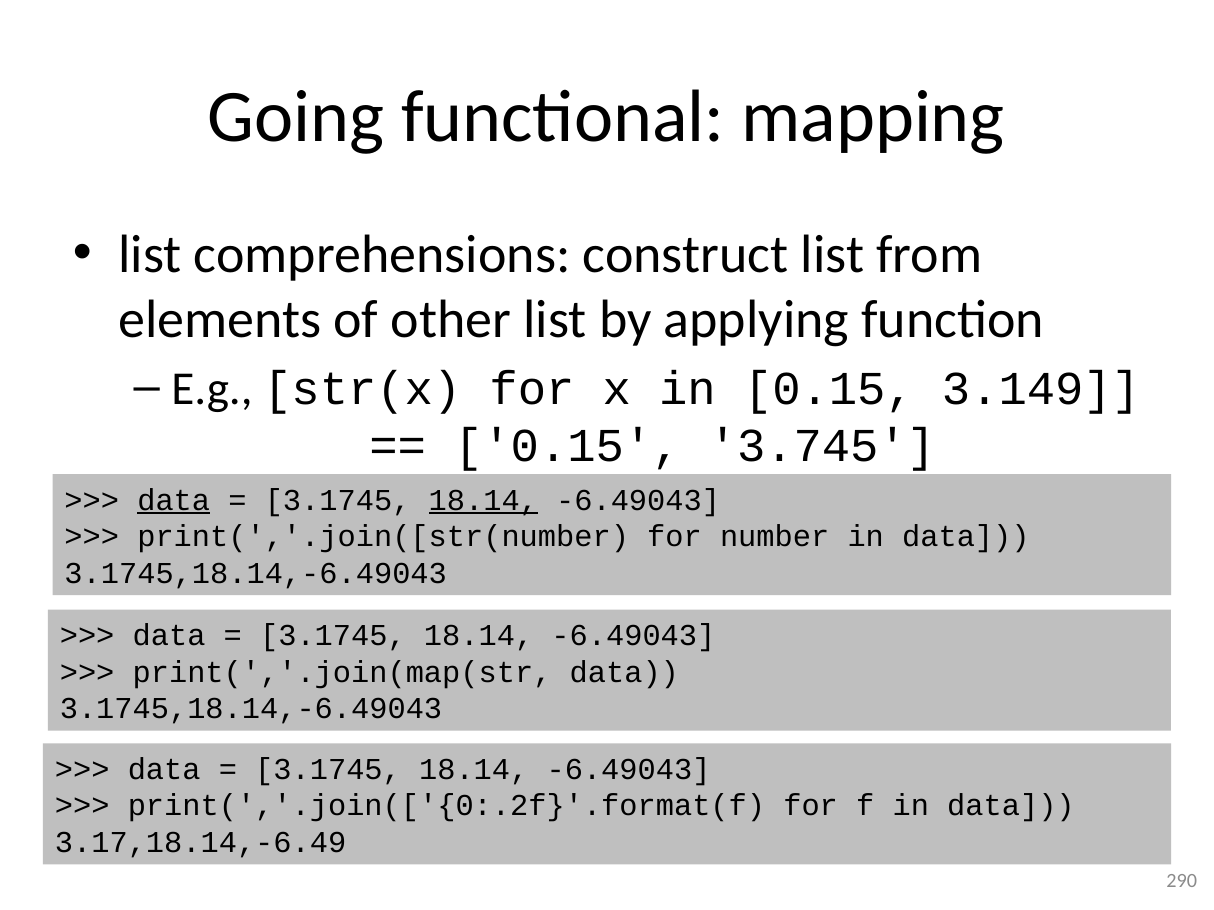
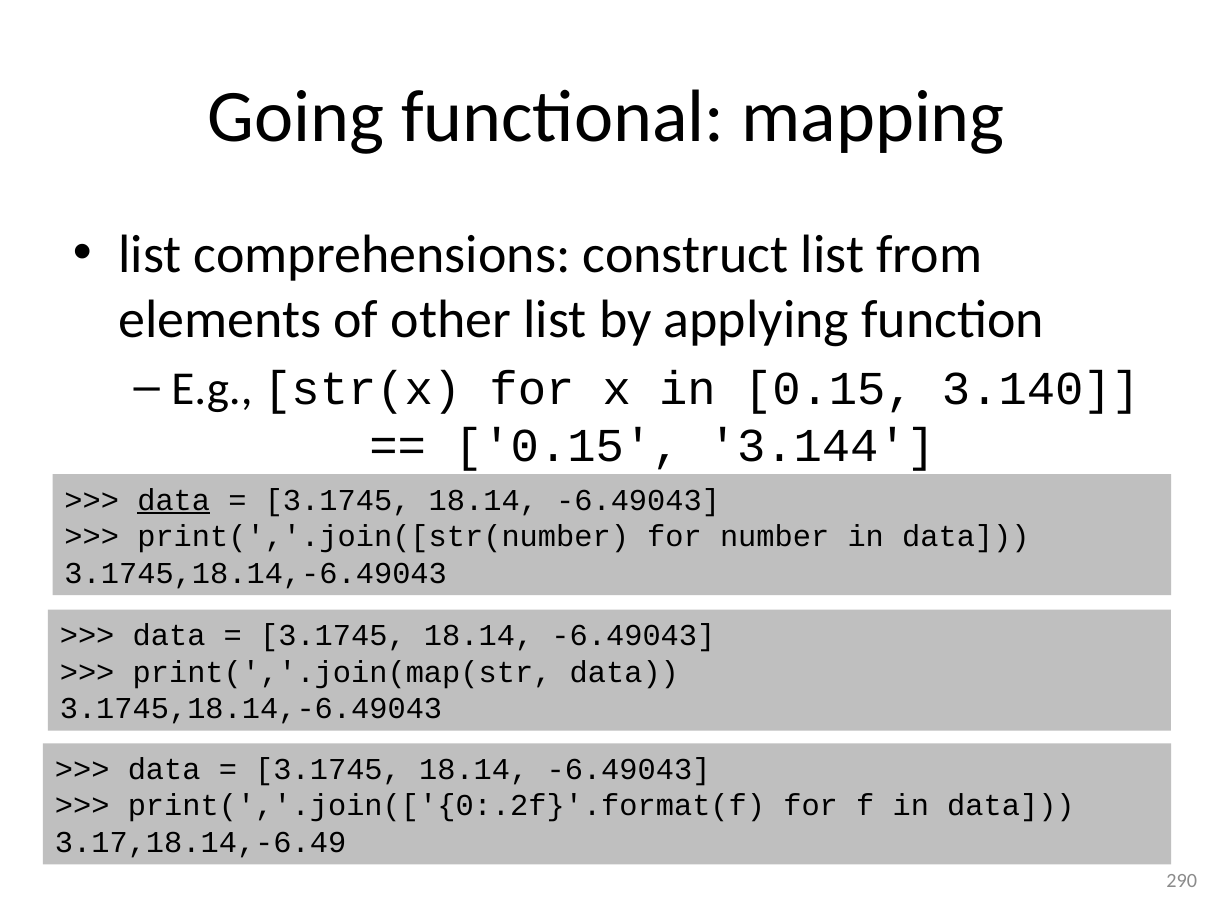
3.149: 3.149 -> 3.140 (1041, 389)
3.745: 3.745 -> 3.144 (822, 446)
18.14 underline: present -> none (483, 501)
